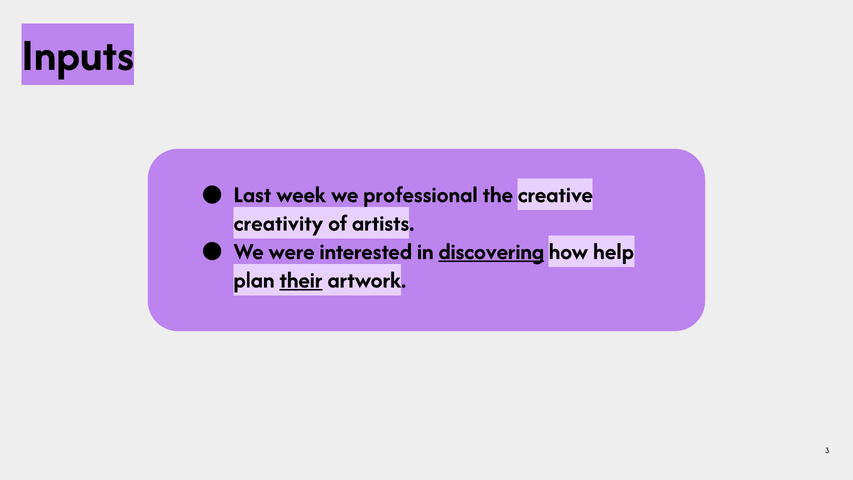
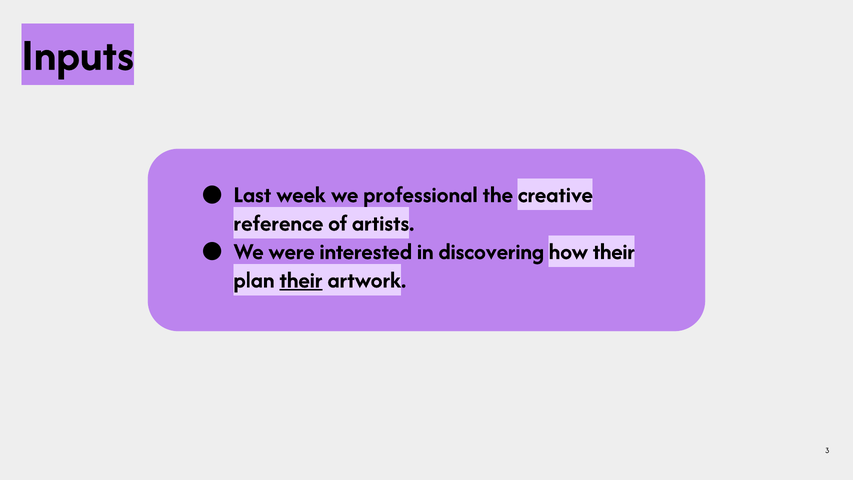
creativity: creativity -> reference (278, 223)
discovering underline: present -> none (491, 251)
how help: help -> their (614, 251)
